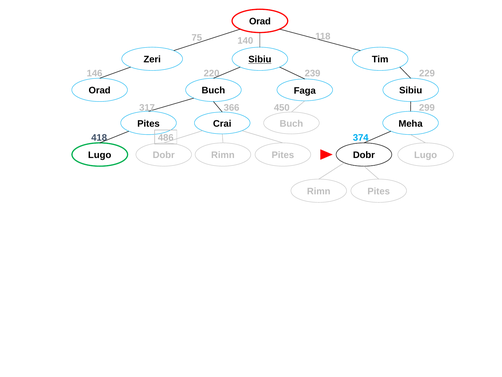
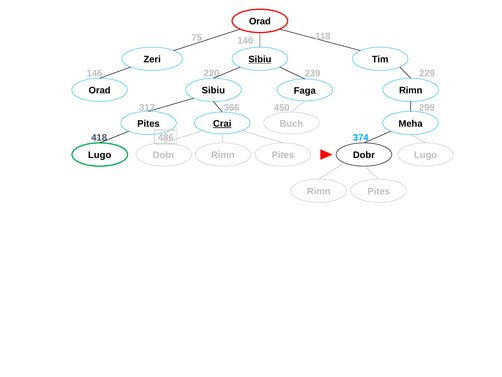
Buch: Buch -> Sibiu (213, 90)
Sibiu: Sibiu -> Rimn (411, 90)
Crai underline: none -> present (222, 123)
